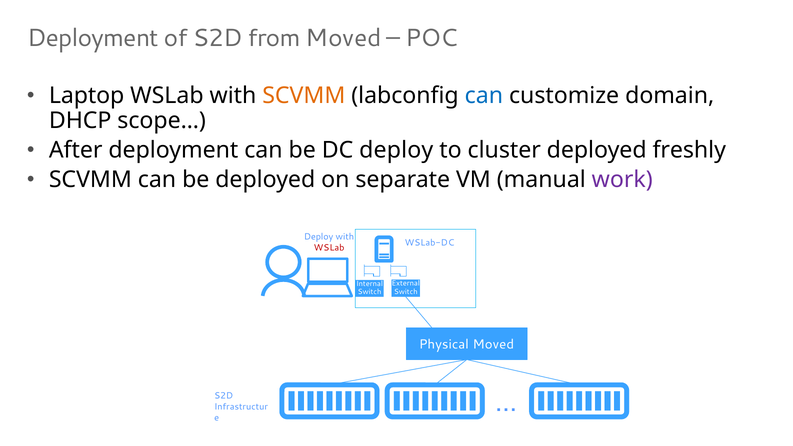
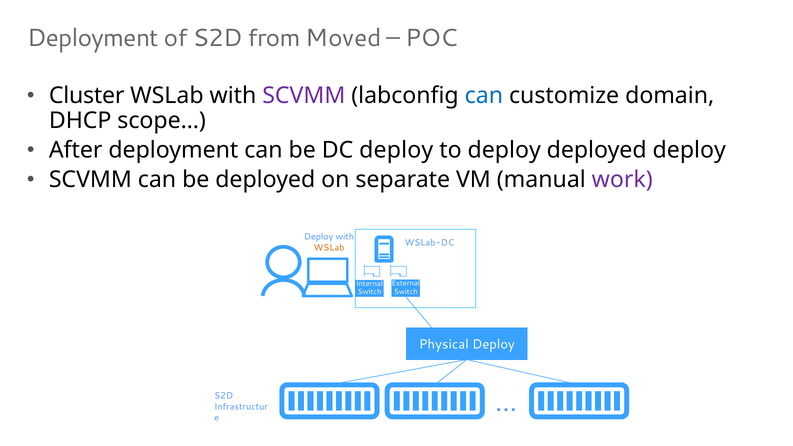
Laptop: Laptop -> Cluster (87, 96)
SCVMM colour: orange -> purple (304, 96)
to cluster: cluster -> deploy (504, 150)
deployed freshly: freshly -> deploy (689, 150)
WSLab colour: red -> orange (329, 248)
Physical Moved: Moved -> Deploy (493, 344)
